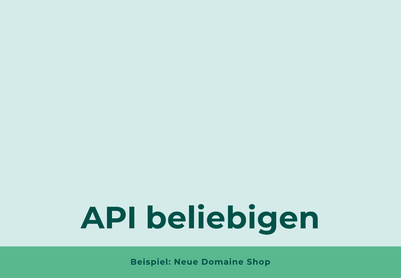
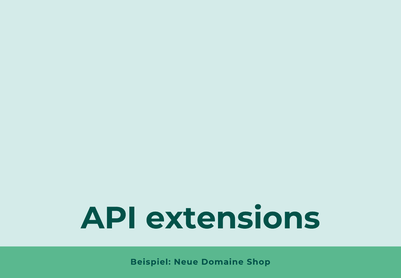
beliebigen: beliebigen -> extensions (233, 218)
